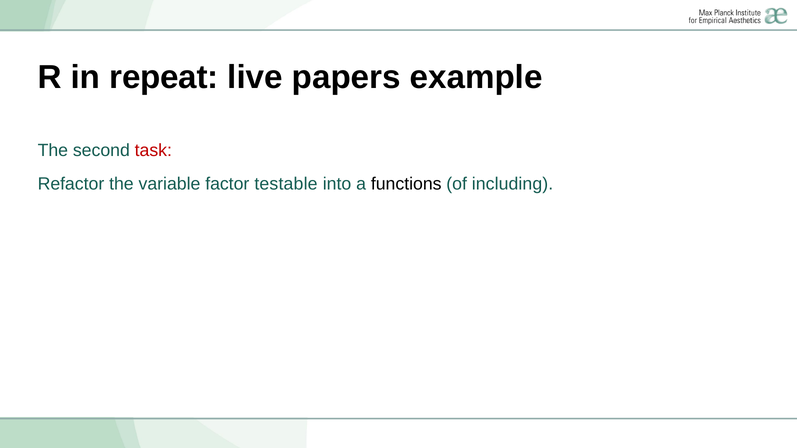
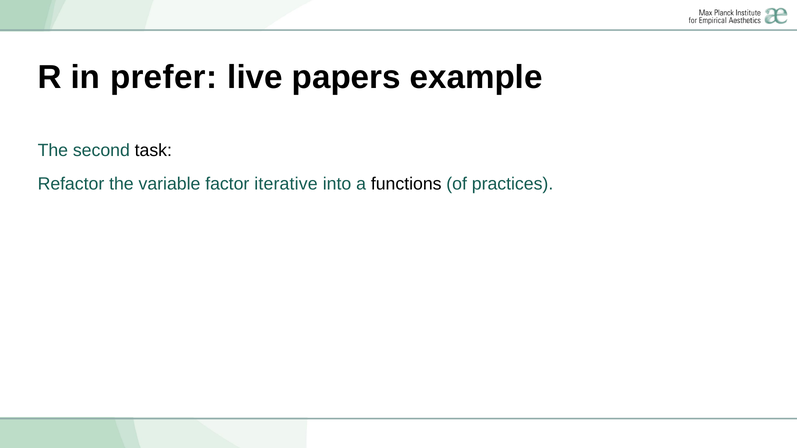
repeat: repeat -> prefer (164, 77)
task colour: red -> black (153, 151)
testable: testable -> iterative (286, 184)
including: including -> practices (513, 184)
